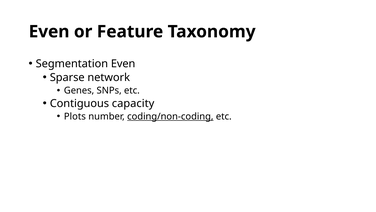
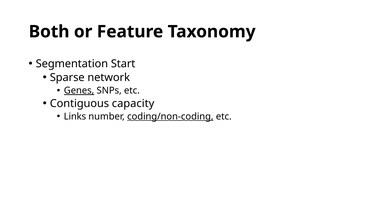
Even: Even -> Both (49, 32)
Segmentation Even: Even -> Start (123, 64)
Genes underline: none -> present (79, 90)
Plots: Plots -> Links (75, 116)
